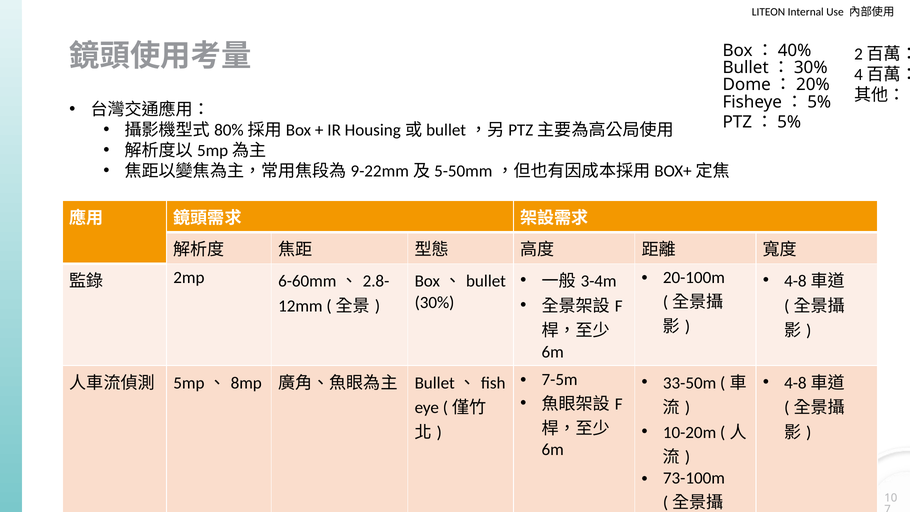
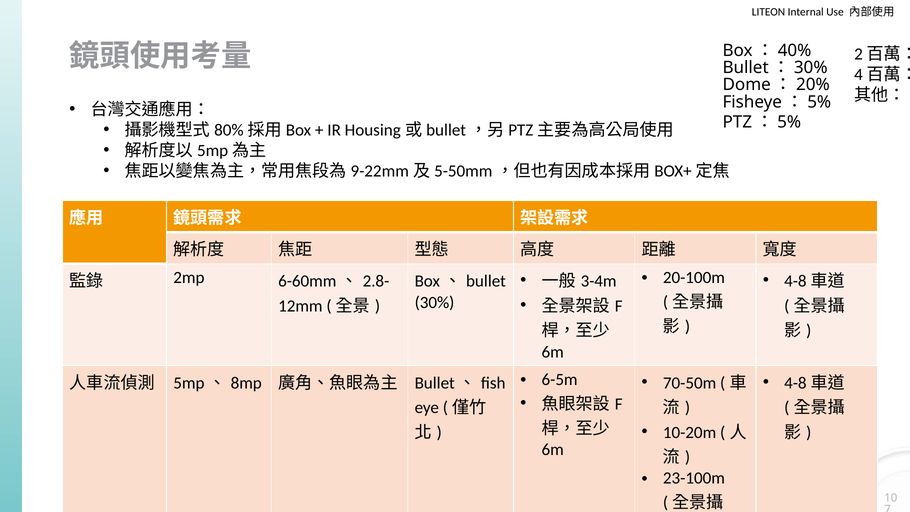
7-5m: 7-5m -> 6-5m (560, 379)
33-50m: 33-50m -> 70-50m (690, 383)
73-100m: 73-100m -> 23-100m (694, 478)
